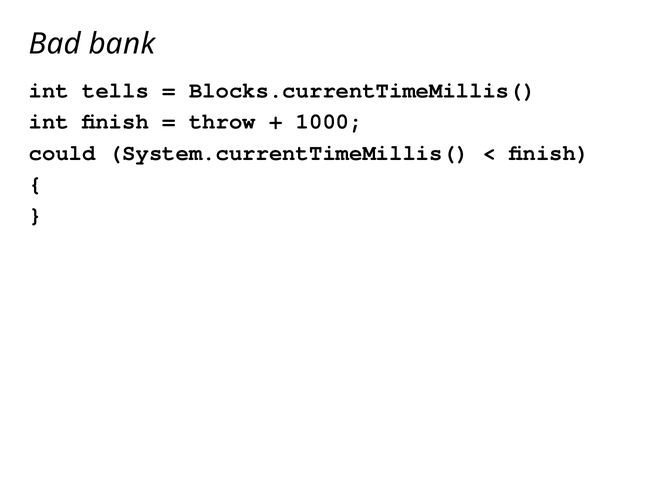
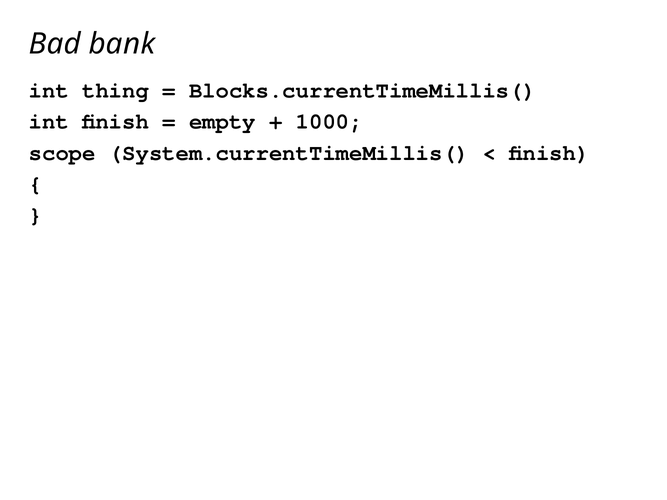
tells: tells -> thing (116, 91)
throw: throw -> empty (222, 122)
could: could -> scope (62, 153)
